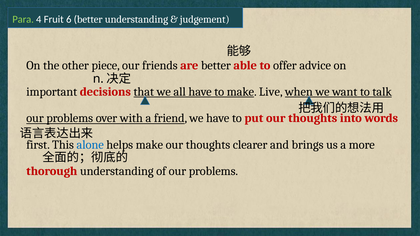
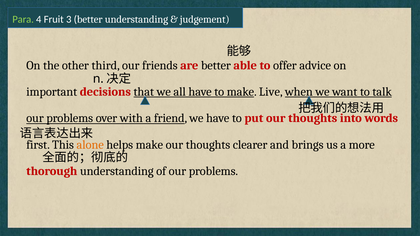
6: 6 -> 3 (69, 19)
piece: piece -> third (106, 65)
alone colour: blue -> orange (90, 145)
